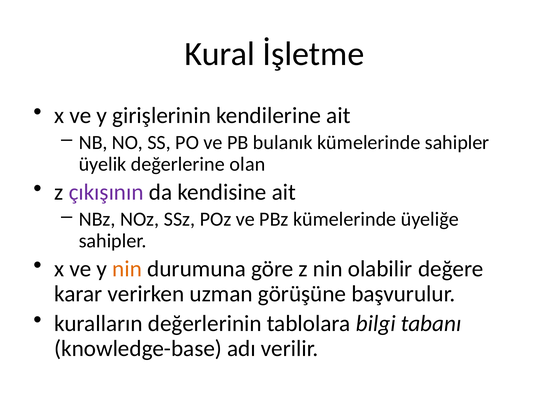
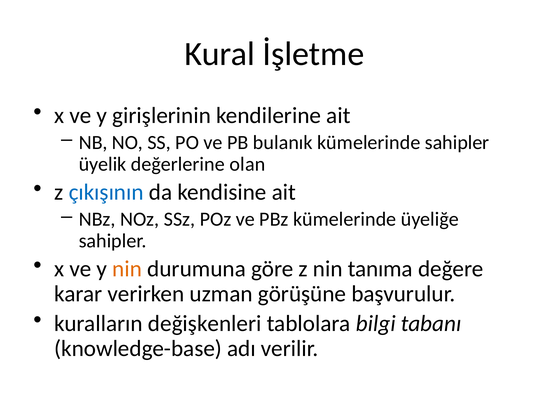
çıkışının colour: purple -> blue (106, 193)
olabilir: olabilir -> tanıma (380, 269)
değerlerinin: değerlerinin -> değişkenleri (205, 324)
